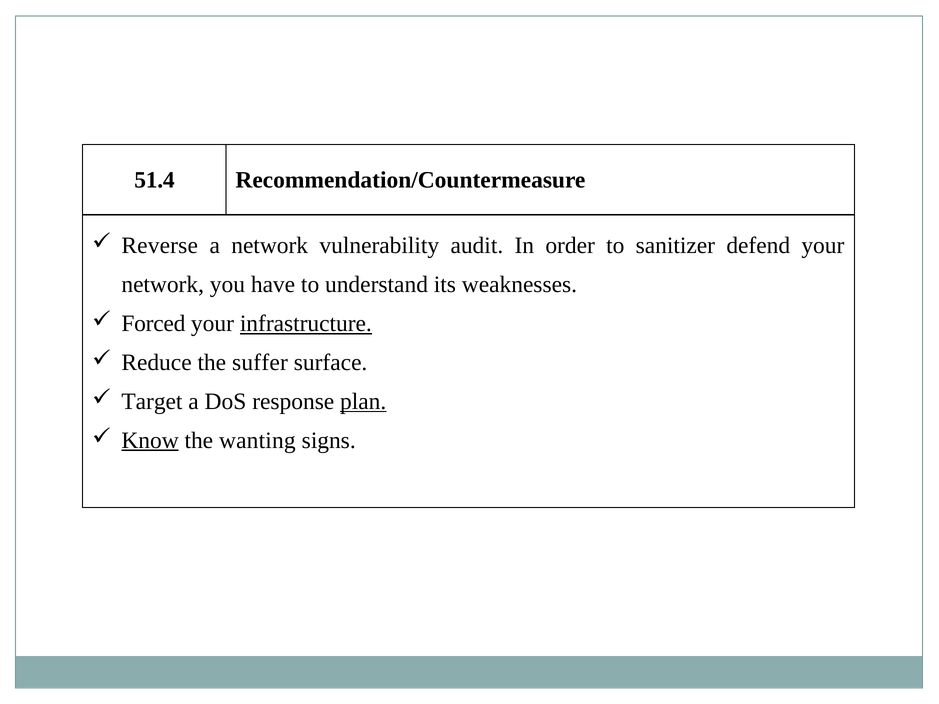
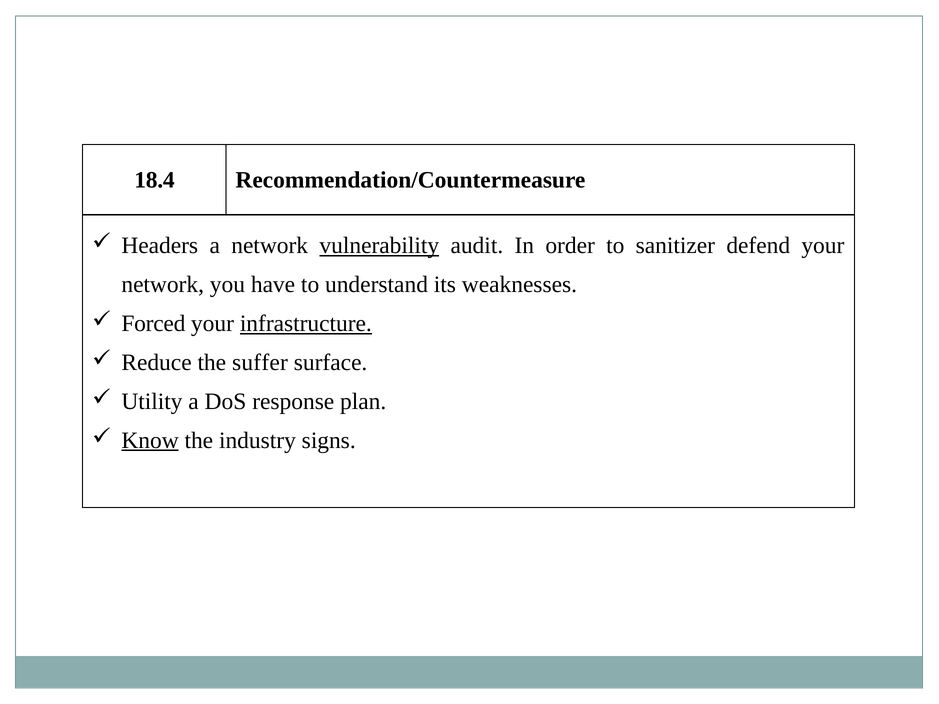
51.4: 51.4 -> 18.4 (155, 180)
Reverse: Reverse -> Headers (160, 246)
vulnerability underline: none -> present (379, 246)
Target: Target -> Utility (152, 402)
plan underline: present -> none (363, 402)
wanting: wanting -> industry (257, 440)
